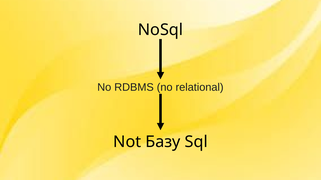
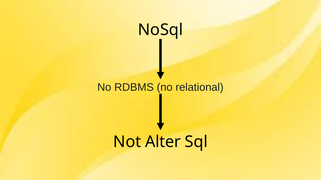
Базу: Базу -> Alter (163, 142)
